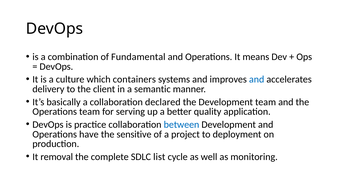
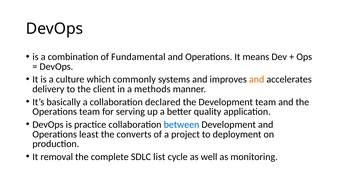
containers: containers -> commonly (134, 79)
and colour: blue -> orange (257, 79)
semantic: semantic -> methods (152, 89)
have: have -> least (89, 134)
sensitive: sensitive -> converts (134, 134)
